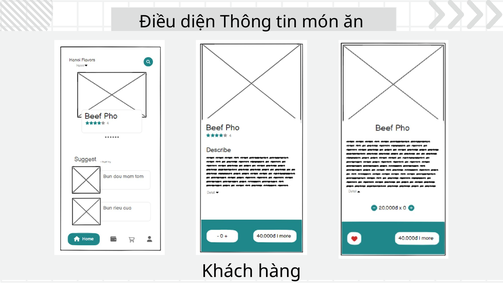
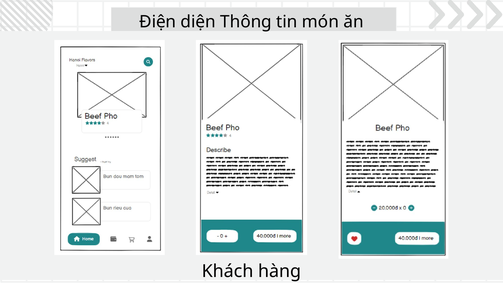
Điều: Điều -> Điện (158, 22)
